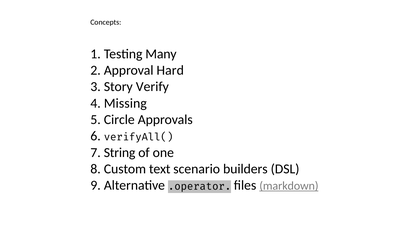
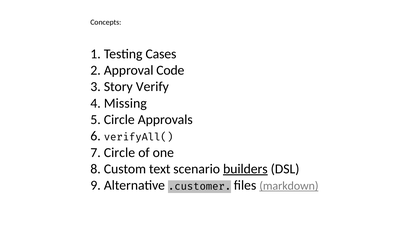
Many: Many -> Cases (161, 54)
Hard: Hard -> Code (170, 70)
7 String: String -> Circle (119, 152)
builders underline: none -> present (245, 169)
.operator: .operator -> .customer (200, 186)
